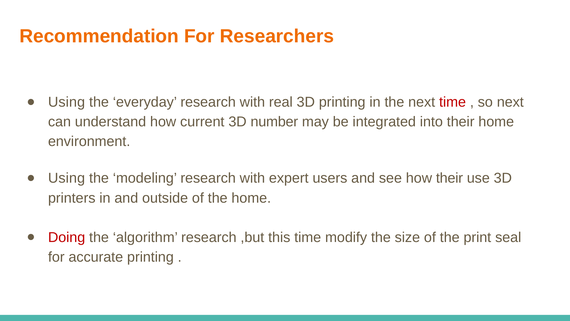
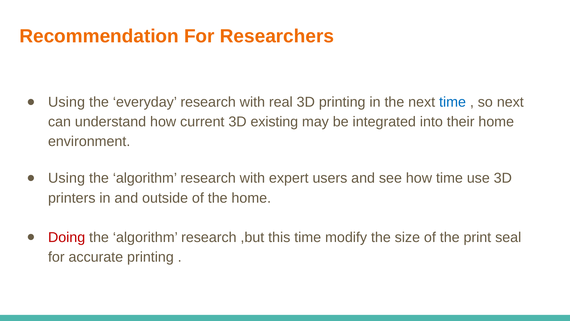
time colour: red -> blue (453, 102)
number: number -> existing (274, 122)
modeling: modeling -> algorithm (145, 178)
how their: their -> time (449, 178)
